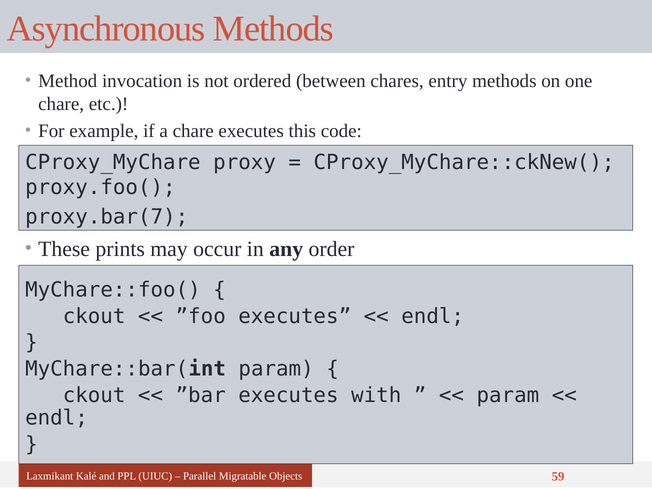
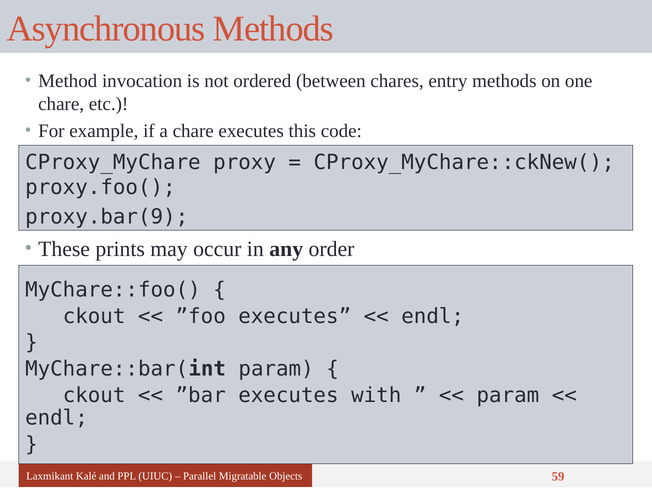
proxy.bar(7: proxy.bar(7 -> proxy.bar(9 (107, 217)
